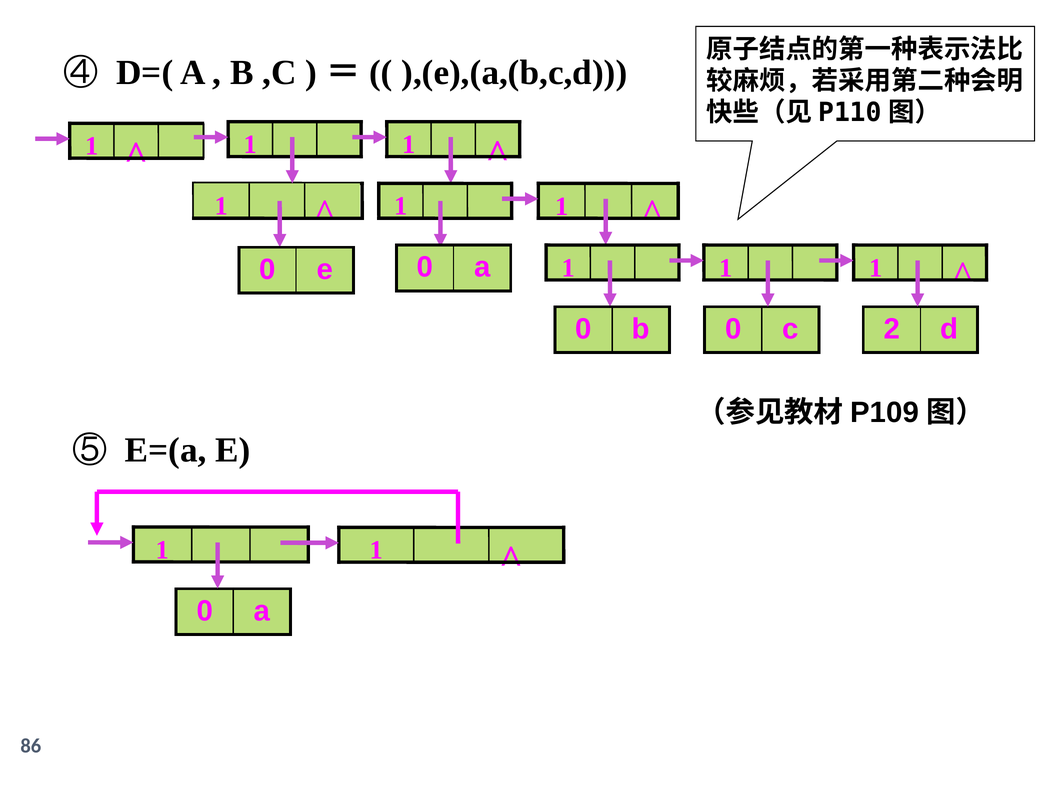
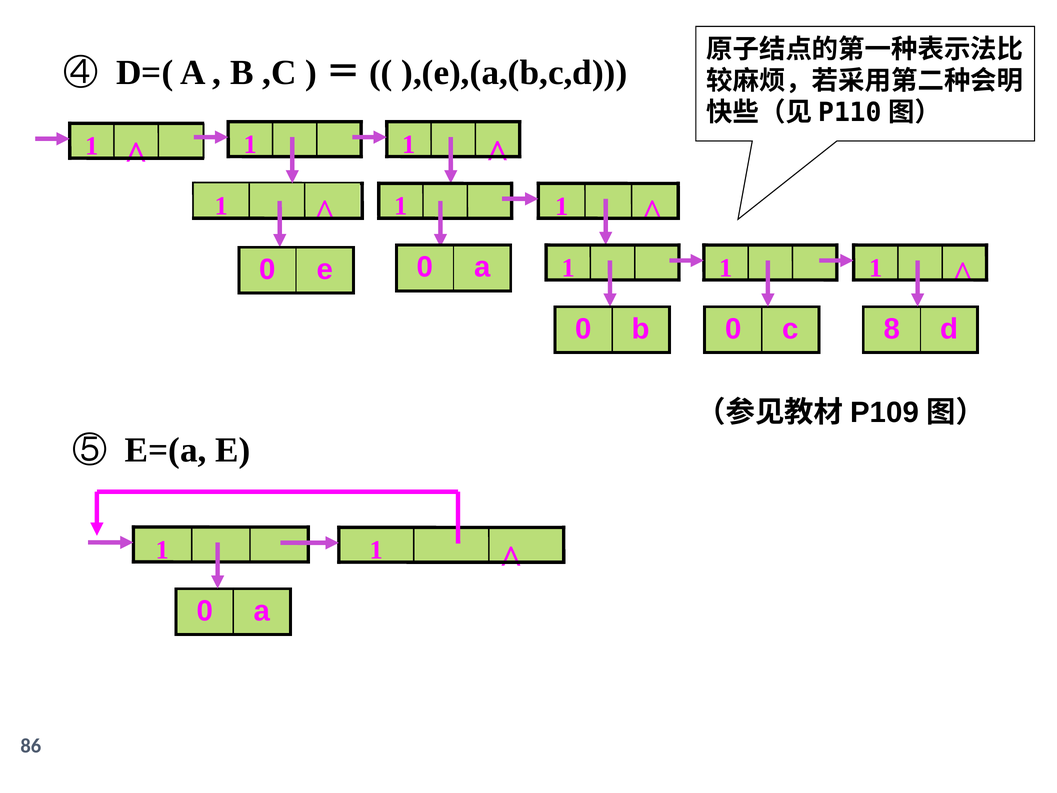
2: 2 -> 8 (892, 329)
